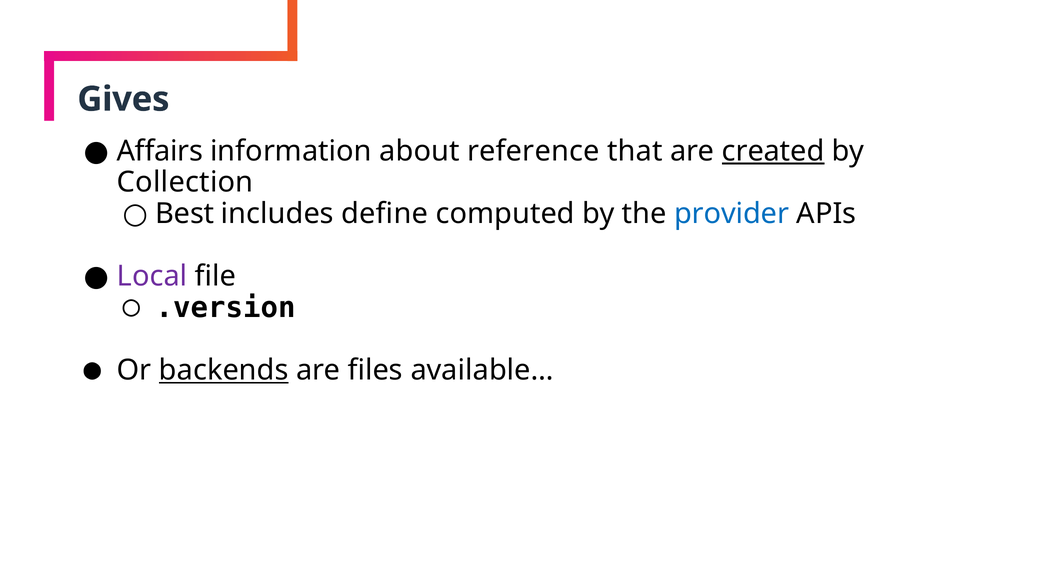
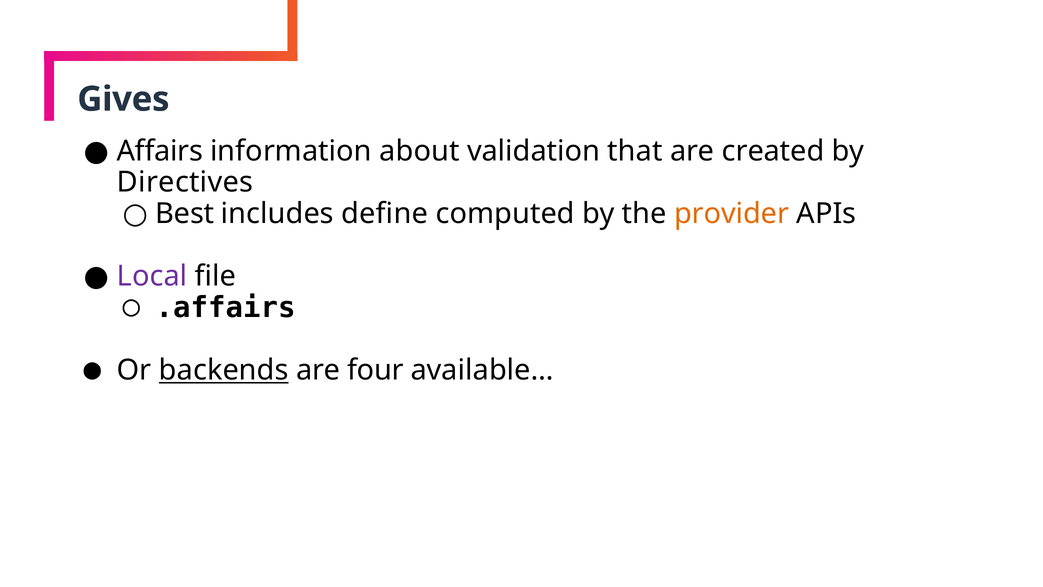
reference: reference -> validation (534, 151)
created underline: present -> none (773, 151)
Collection: Collection -> Directives (185, 182)
provider colour: blue -> orange (732, 214)
.version: .version -> .affairs (226, 307)
files: files -> four (375, 370)
